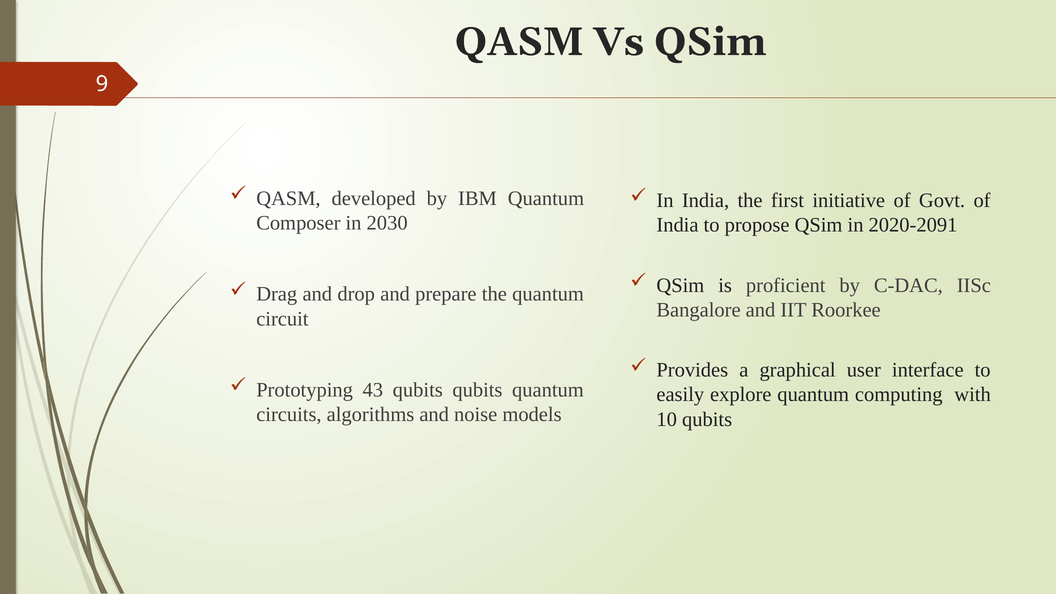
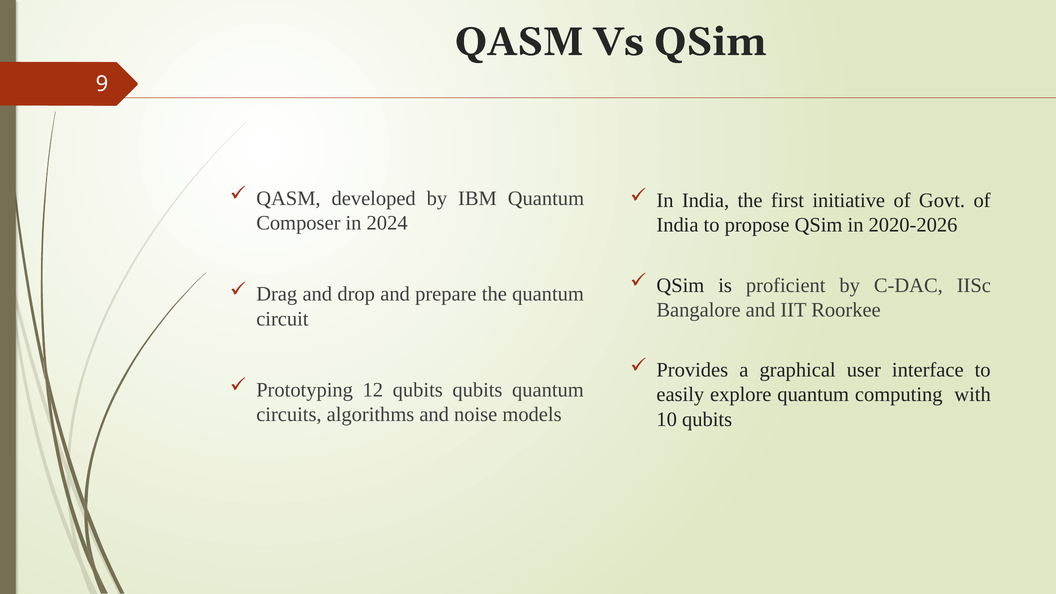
2030: 2030 -> 2024 (387, 223)
2020-2091: 2020-2091 -> 2020-2026 (913, 225)
43: 43 -> 12 (373, 390)
